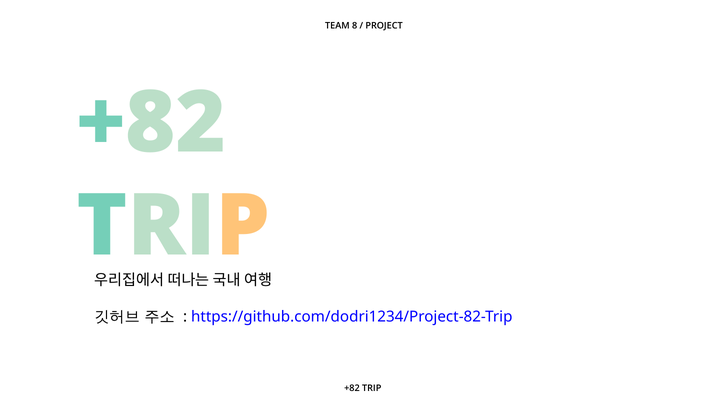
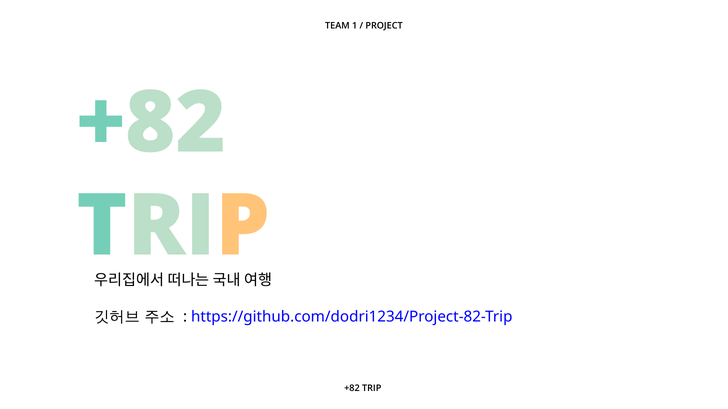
8: 8 -> 1 (355, 26)
